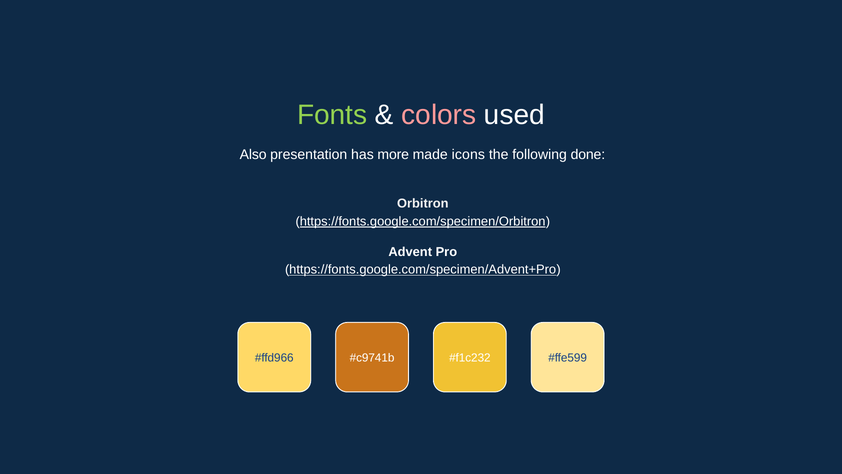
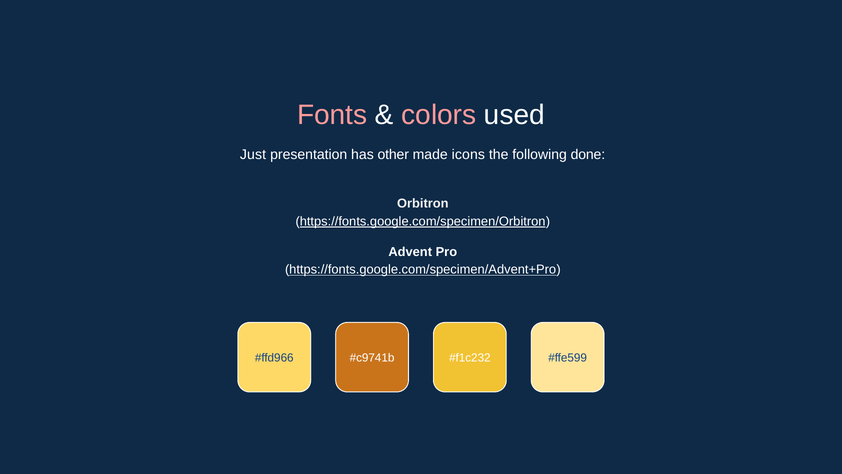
Fonts colour: light green -> pink (332, 115)
Also: Also -> Just (253, 155)
more: more -> other (393, 155)
